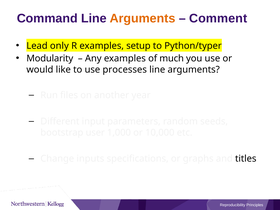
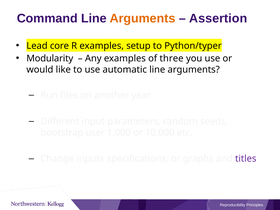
Comment: Comment -> Assertion (218, 18)
only: only -> core (59, 46)
much: much -> three (172, 58)
processes: processes -> automatic (125, 70)
titles colour: black -> purple (246, 159)
